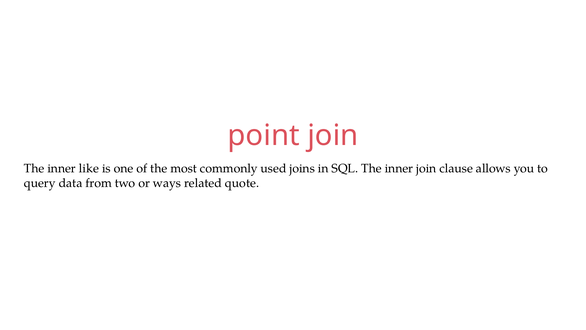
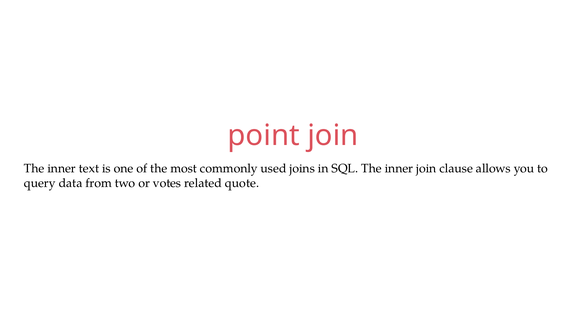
like: like -> text (89, 168)
ways: ways -> votes (167, 183)
